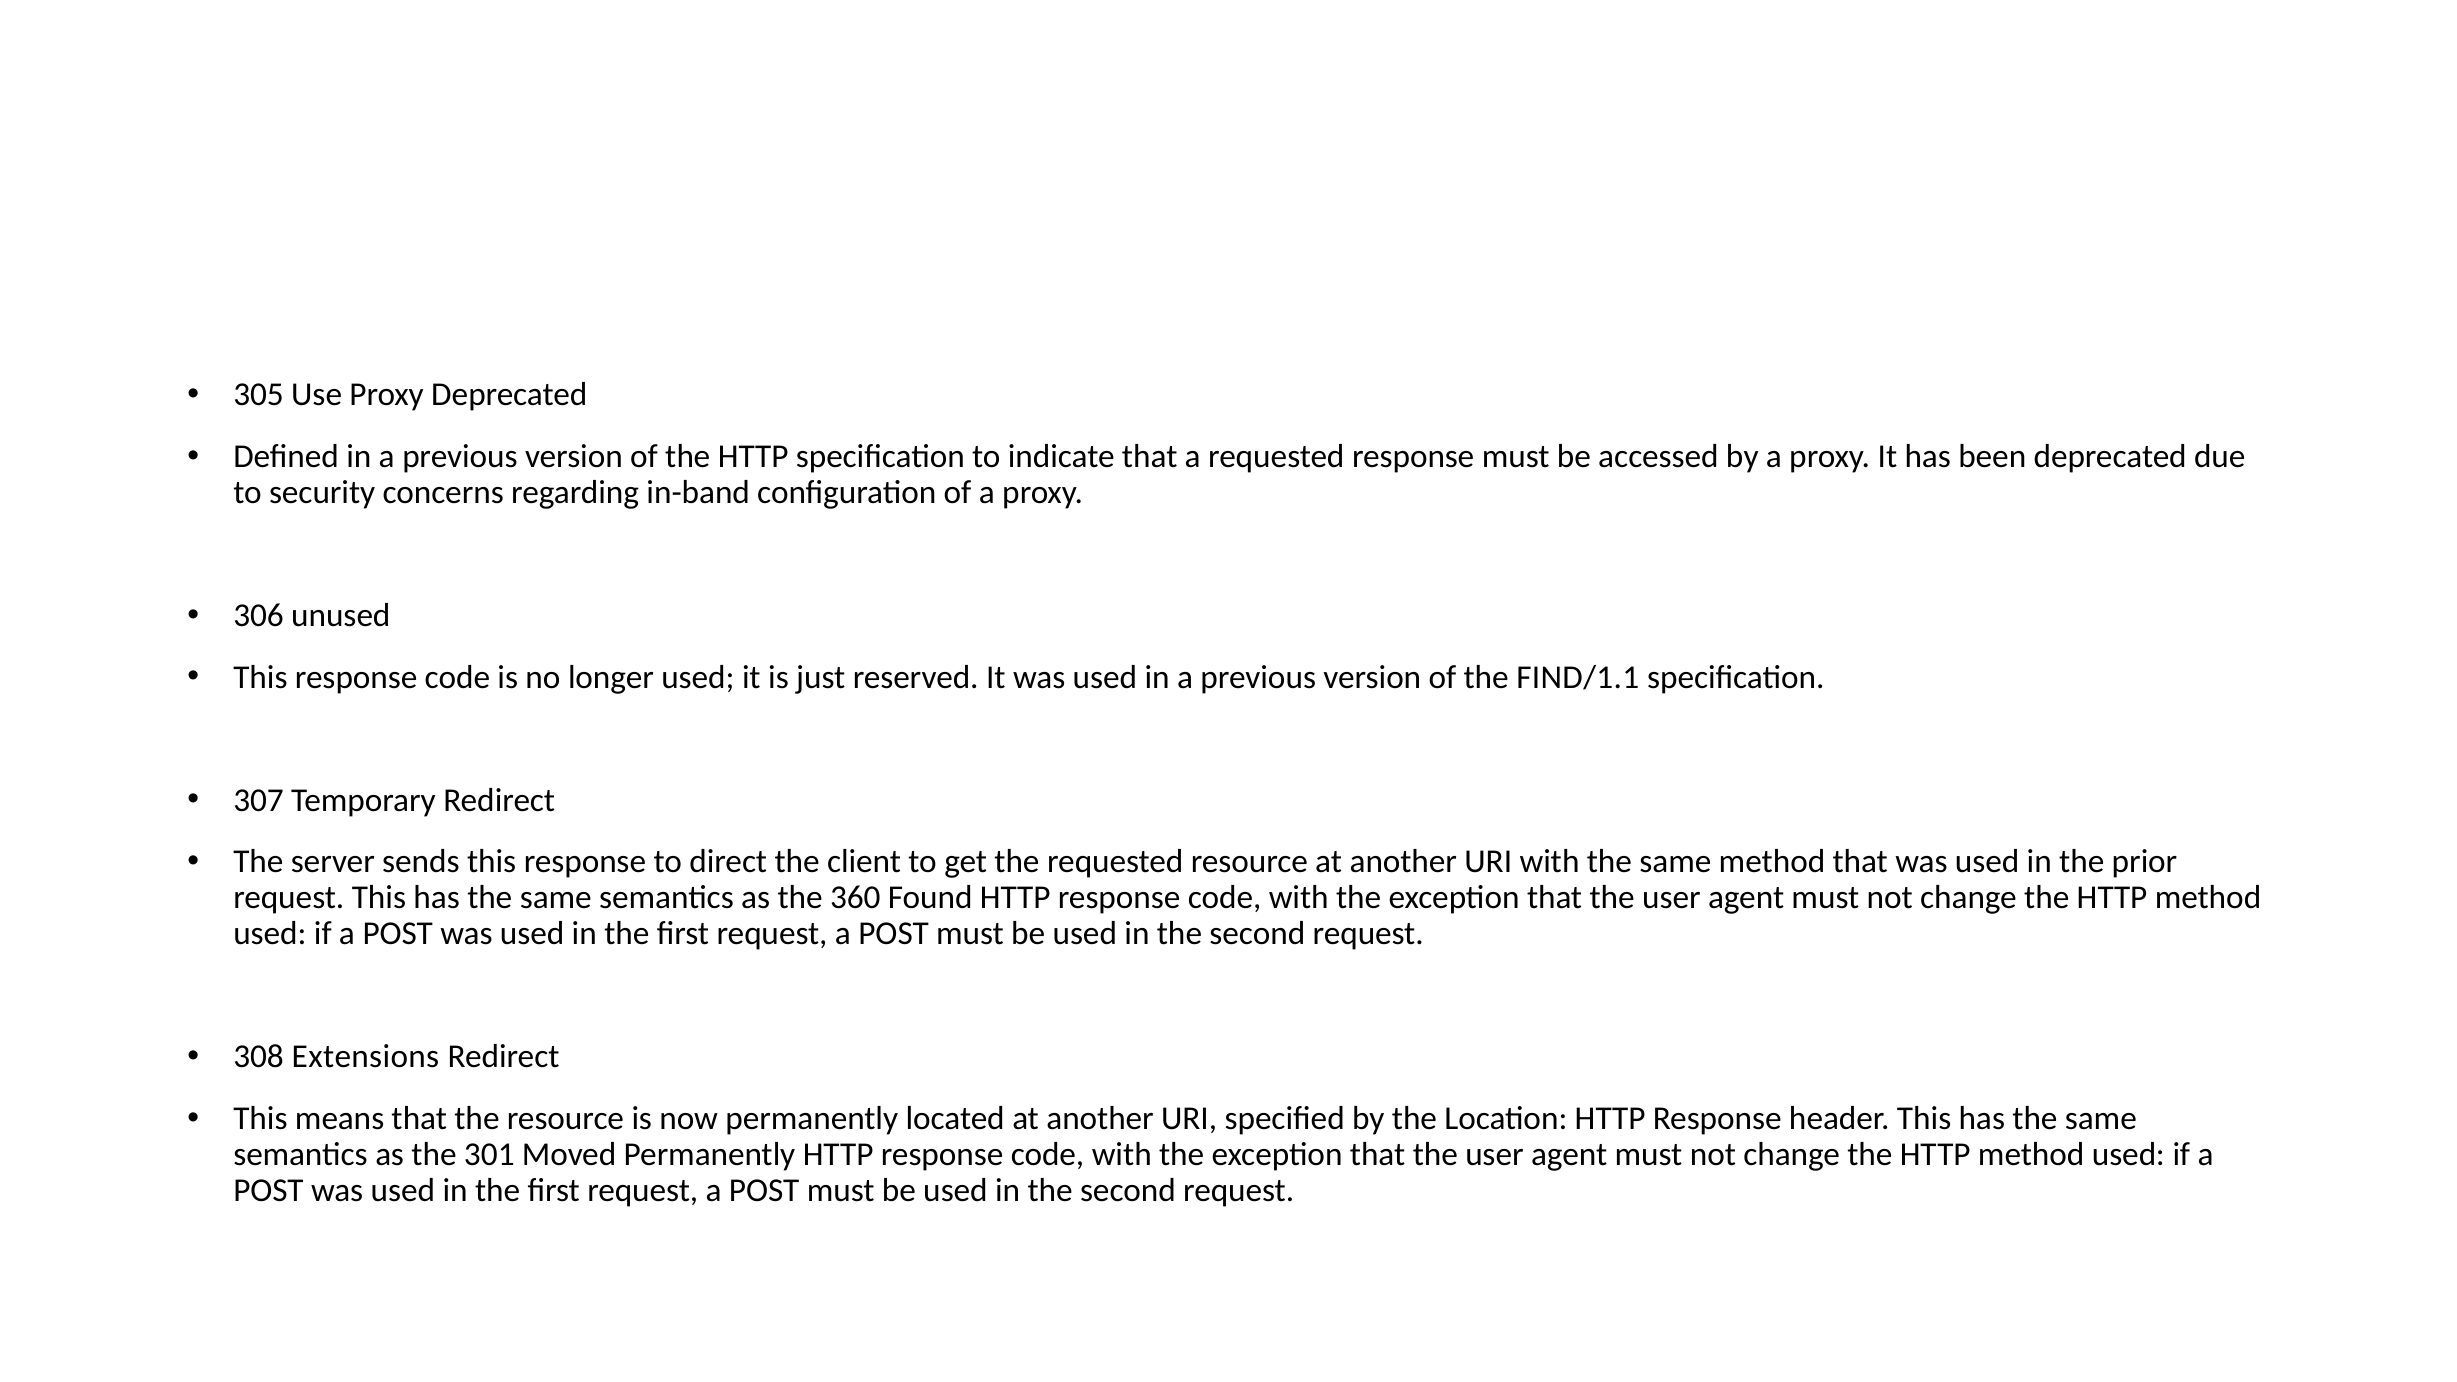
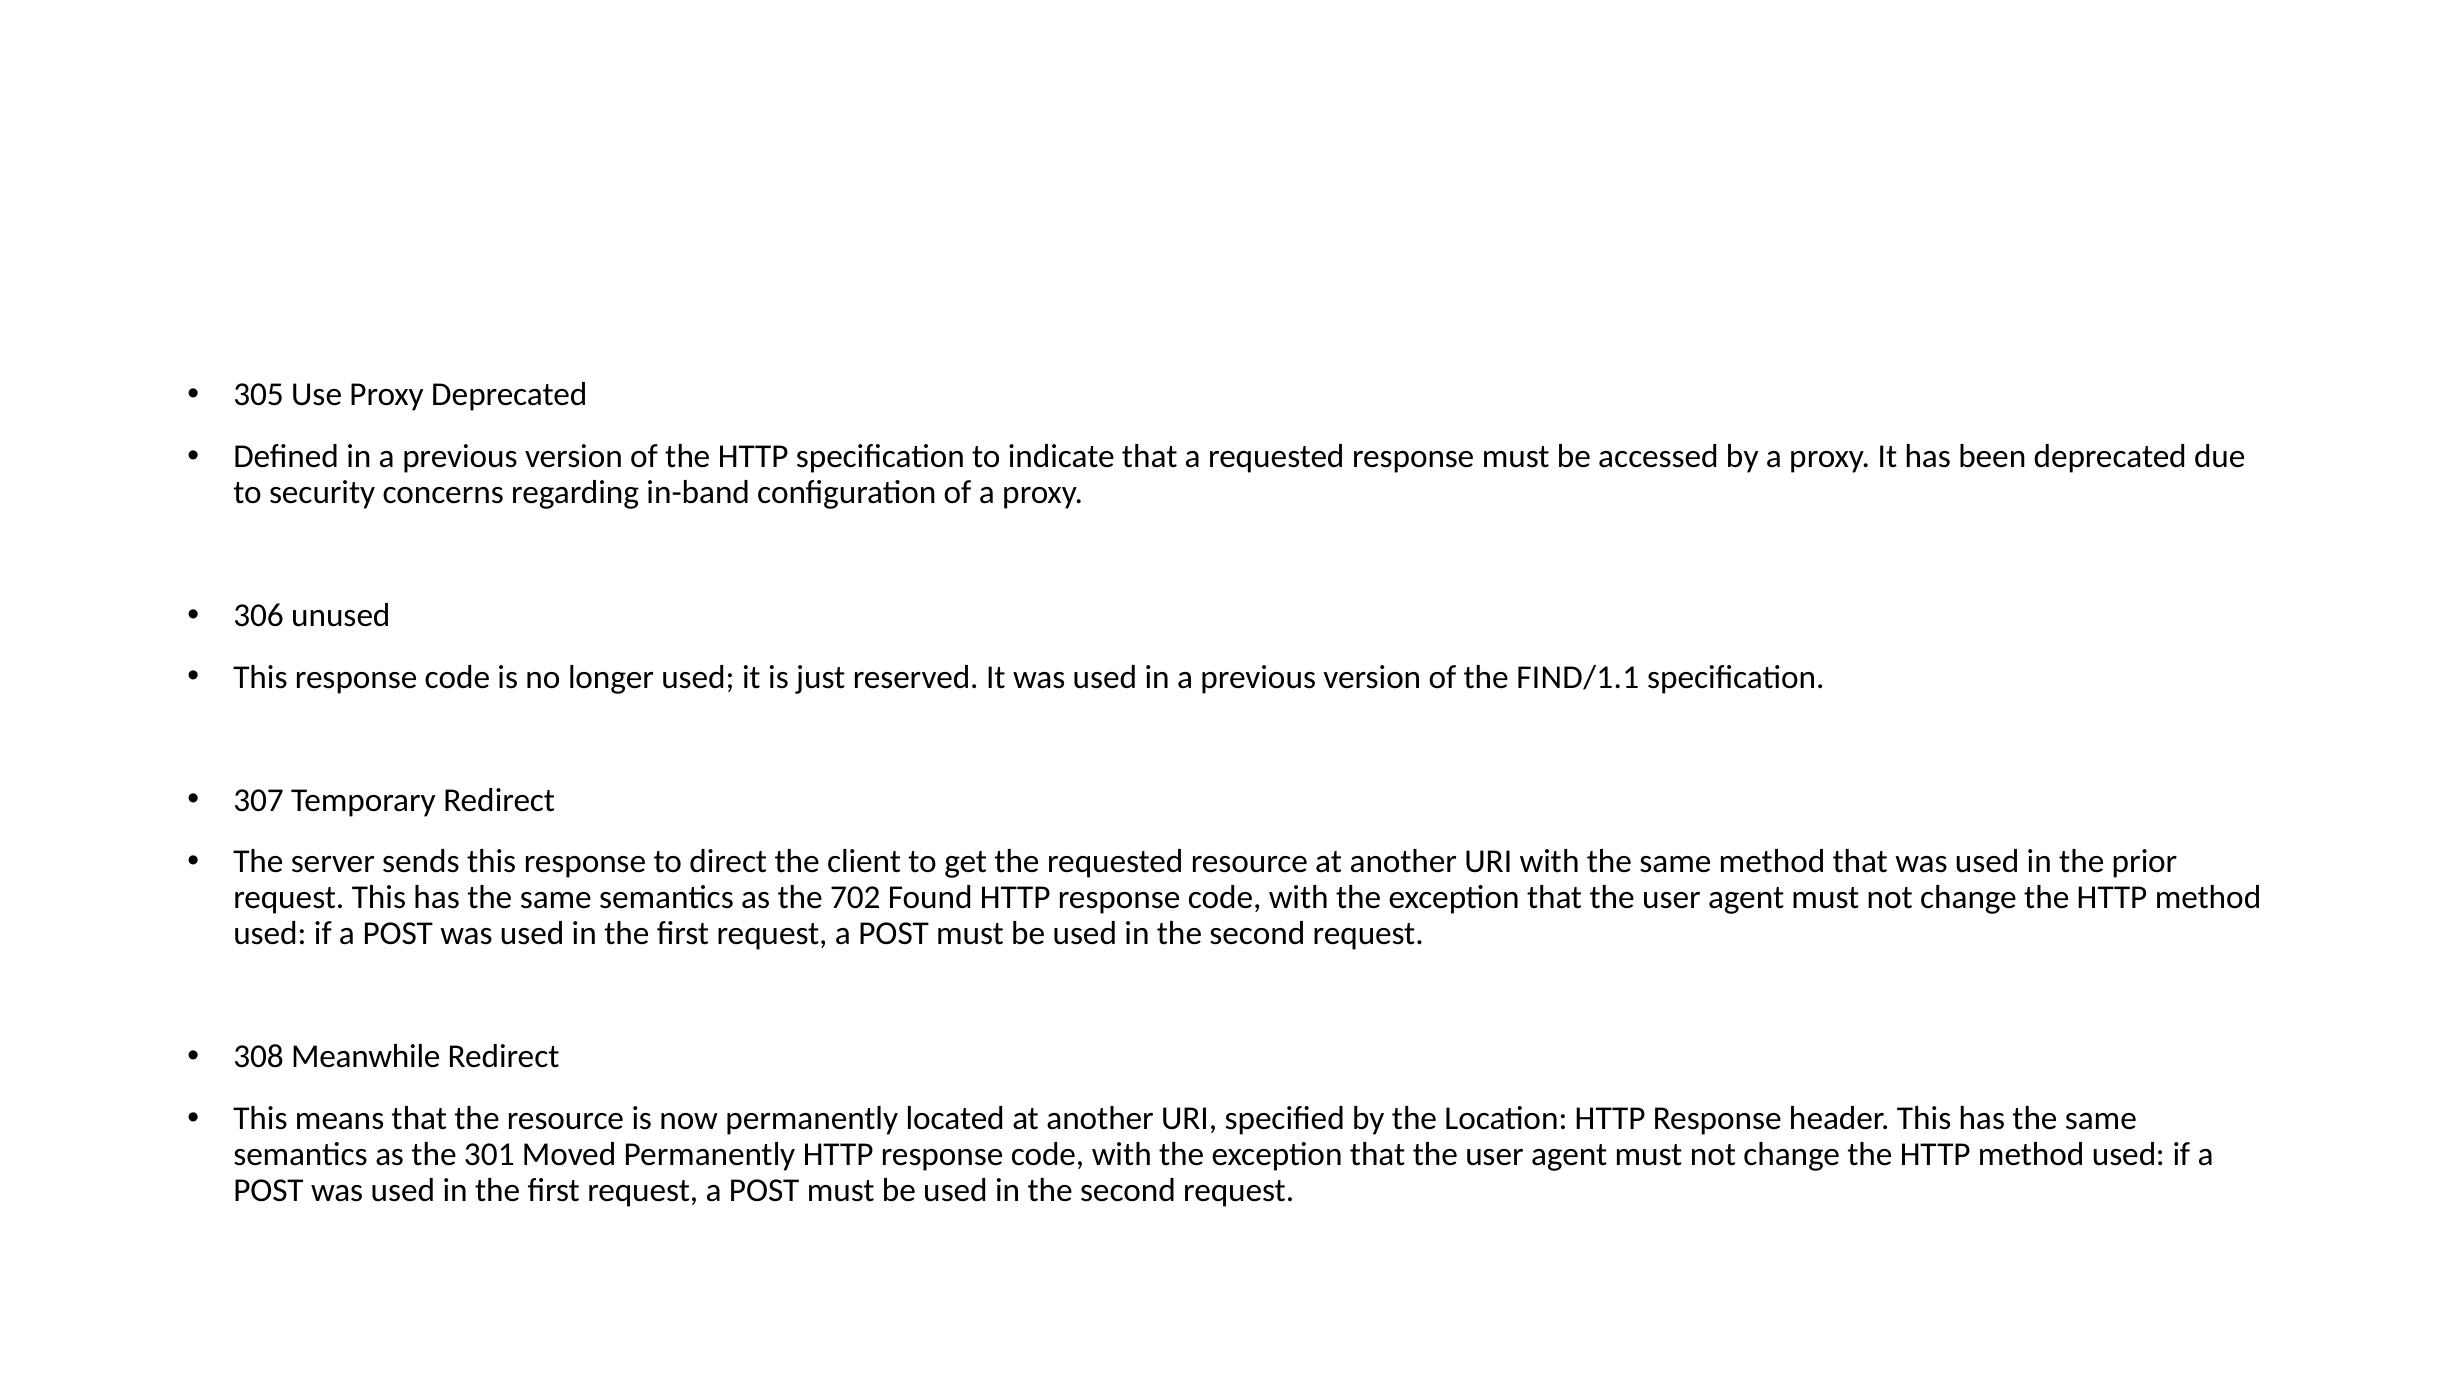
360: 360 -> 702 (855, 898)
Extensions: Extensions -> Meanwhile (366, 1057)
